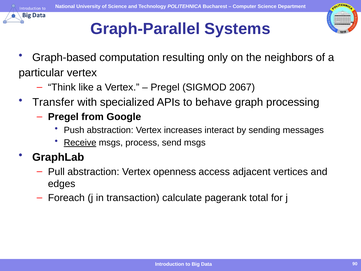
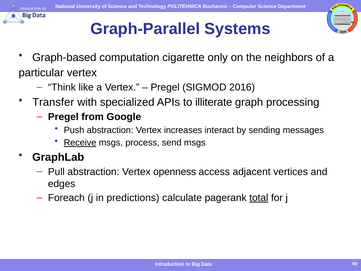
resulting: resulting -> cigarette (183, 57)
2067: 2067 -> 2016 (242, 87)
behave: behave -> illiterate (214, 102)
transaction: transaction -> predictions (133, 198)
total underline: none -> present (259, 198)
